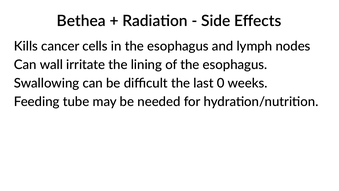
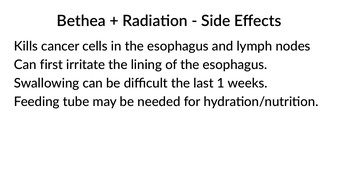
wall: wall -> first (51, 65)
0: 0 -> 1 (221, 83)
